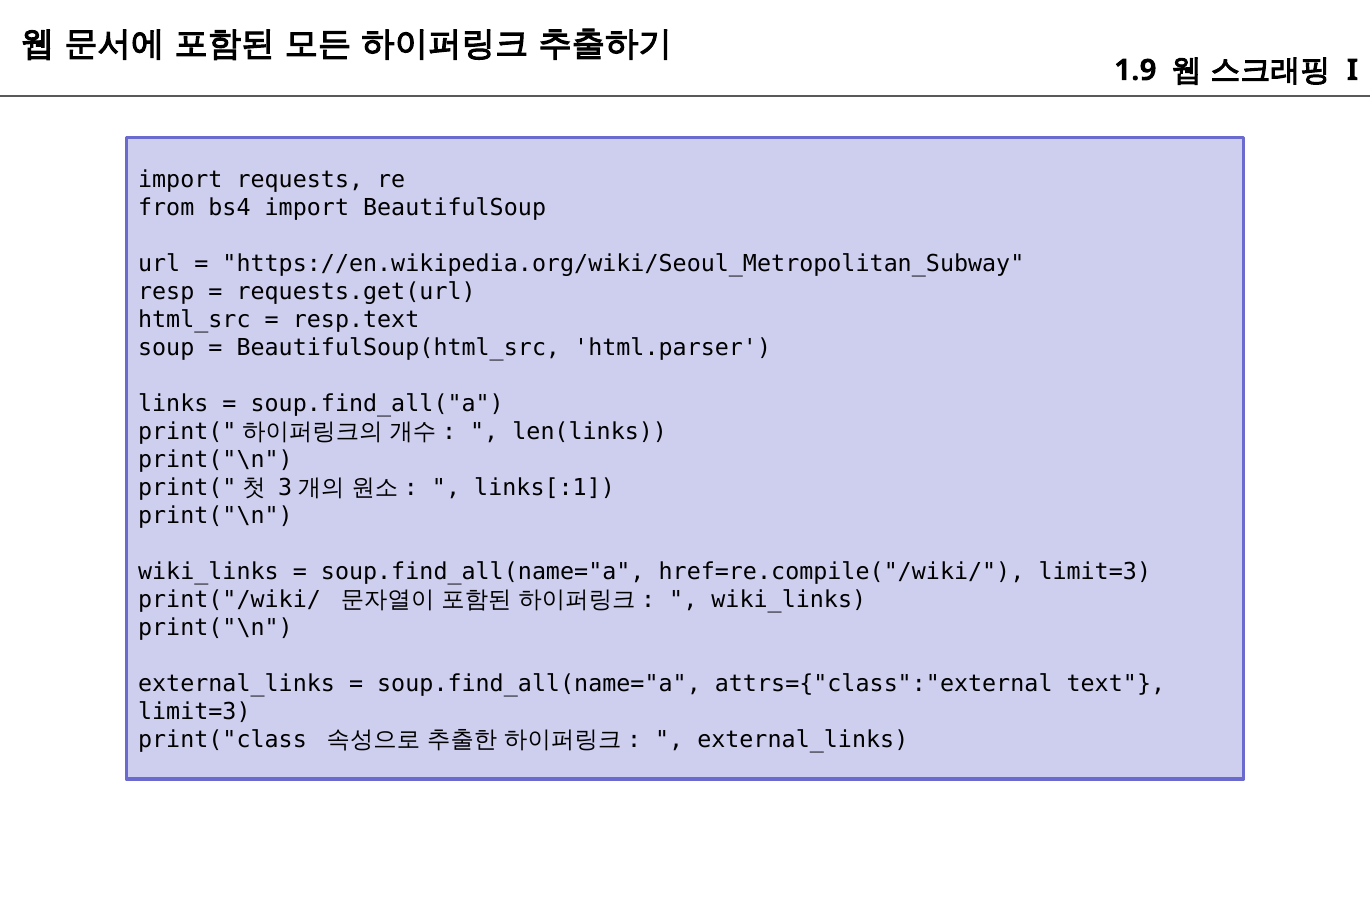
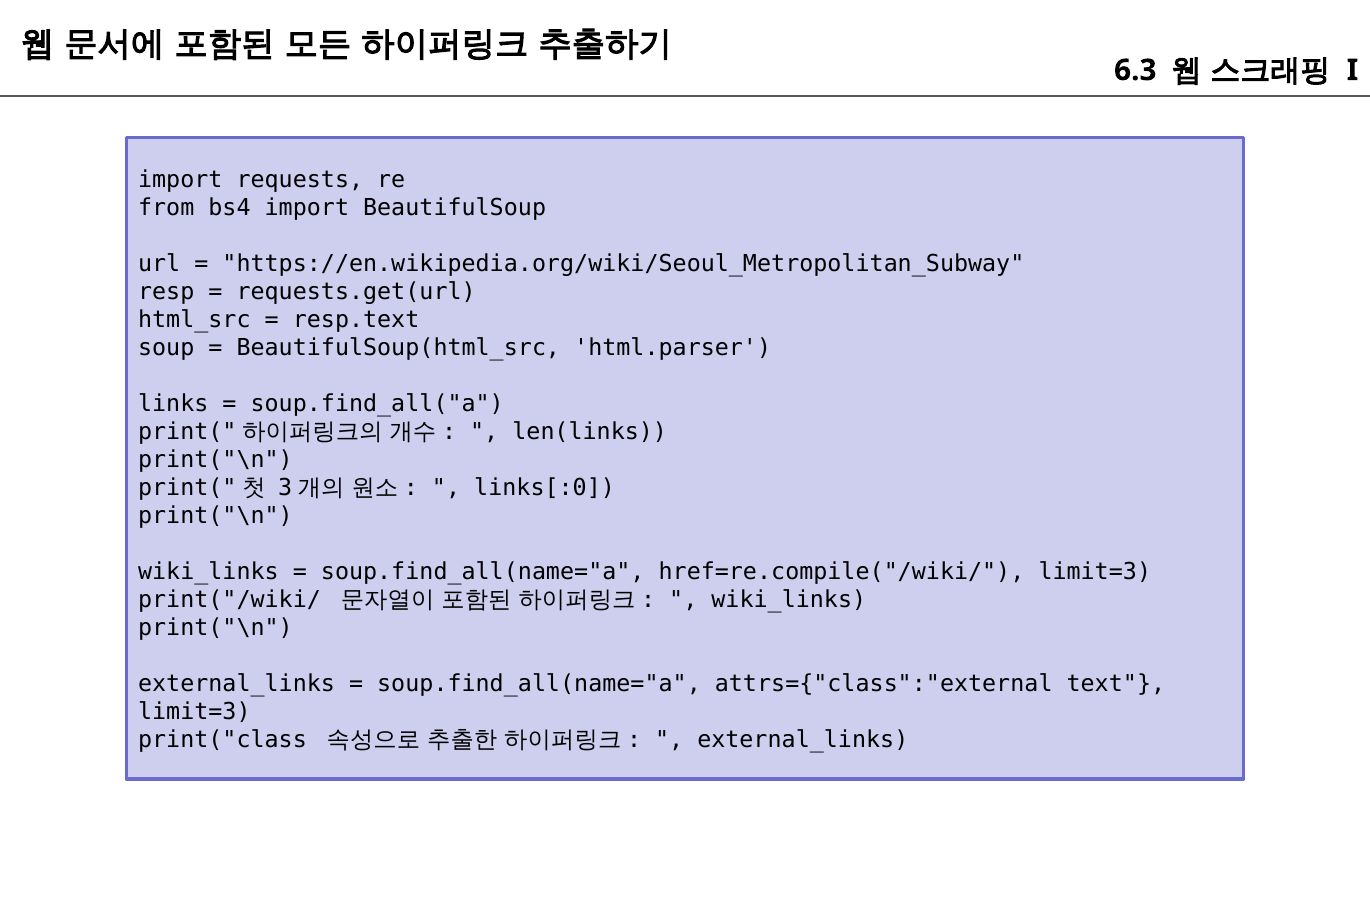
1.9: 1.9 -> 6.3 (1135, 70)
links[:1: links[:1 -> links[:0 (545, 488)
